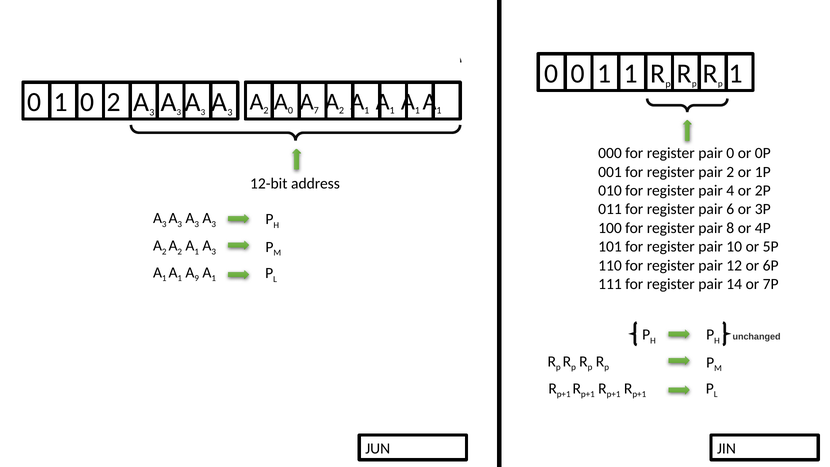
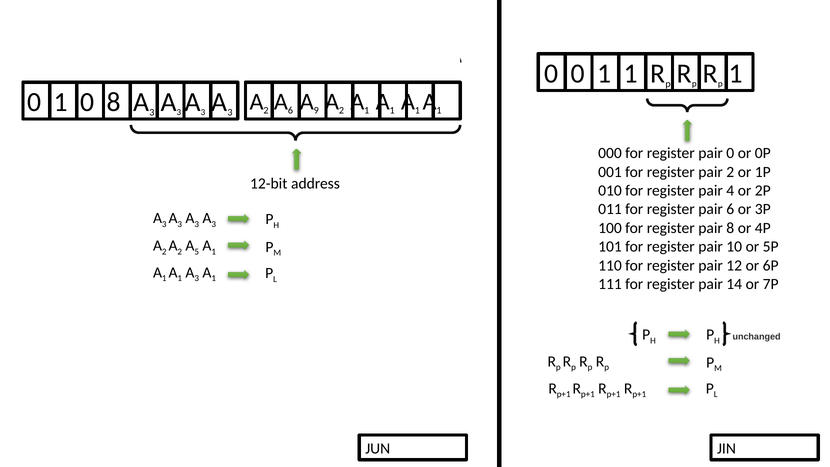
0 2: 2 -> 8 (114, 102)
0: 0 -> 6 (290, 111)
7: 7 -> 9 (316, 111)
1: 1 -> 5 (197, 252)
3: 3 -> 1 (214, 252)
9: 9 -> 3 (197, 278)
